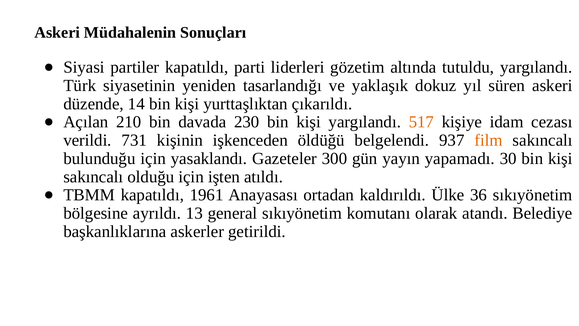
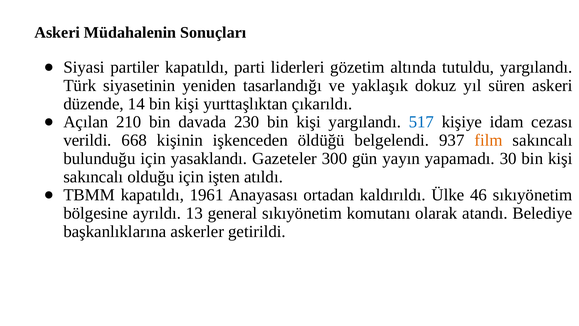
517 colour: orange -> blue (421, 122)
731: 731 -> 668 (134, 140)
36: 36 -> 46 (479, 195)
